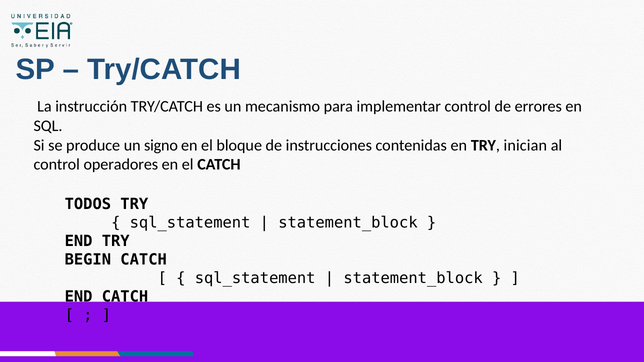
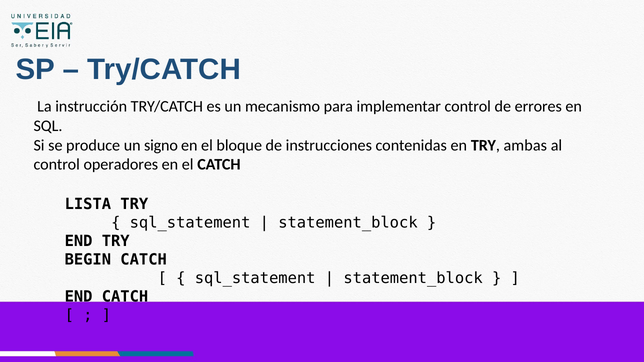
inician: inician -> ambas (525, 145)
TODOS: TODOS -> LISTA (88, 204)
